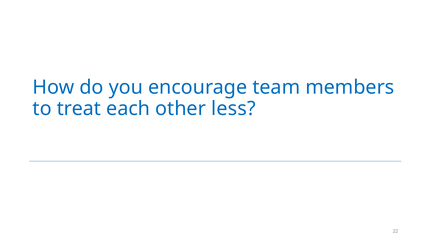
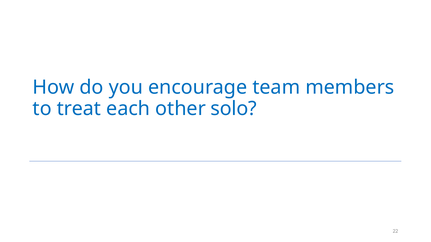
less: less -> solo (234, 109)
